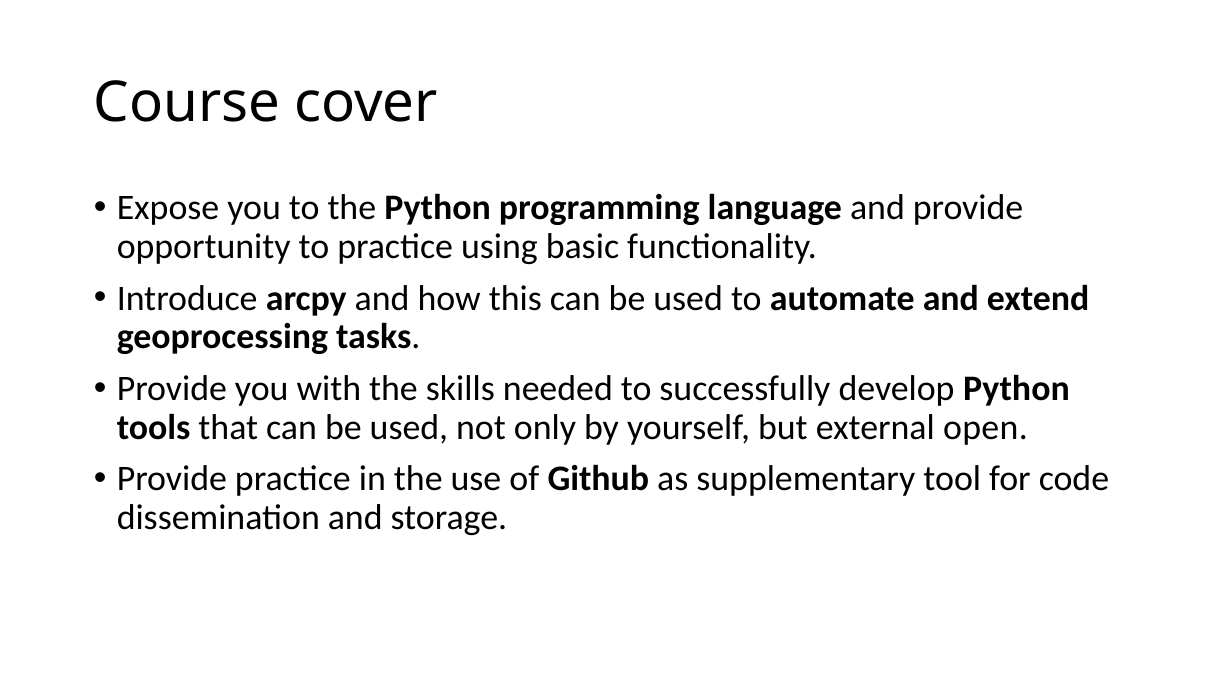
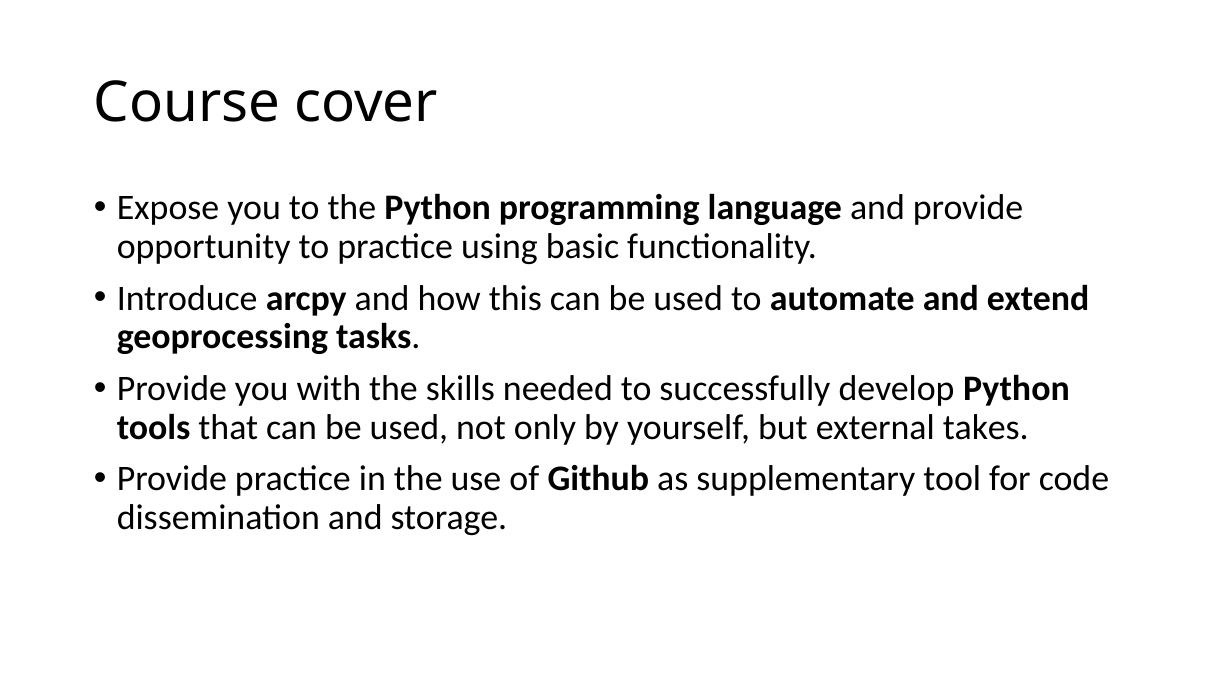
open: open -> takes (986, 427)
